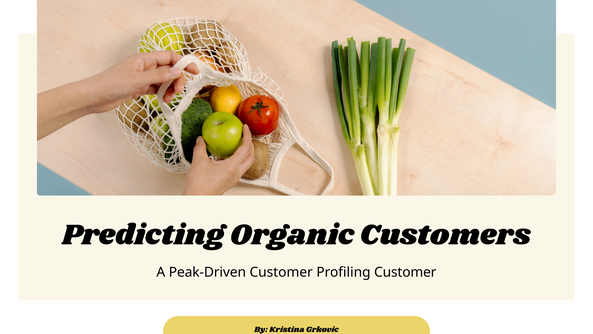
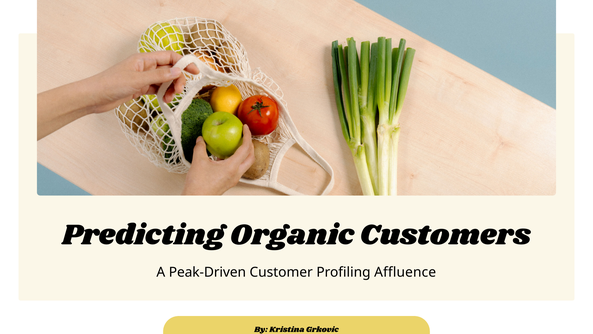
Profiling Customer: Customer -> Affluence (405, 272)
